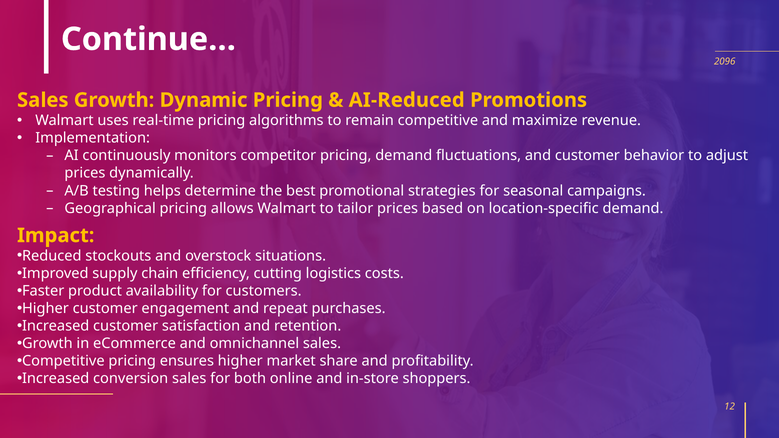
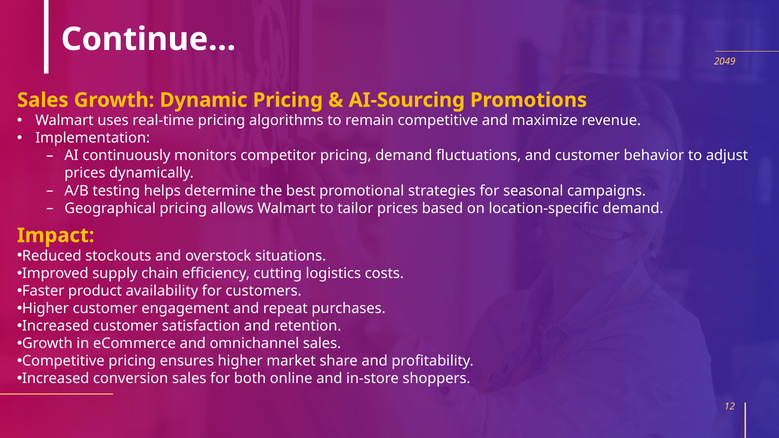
2096: 2096 -> 2049 (725, 62)
AI-Reduced: AI-Reduced -> AI-Sourcing (407, 100)
